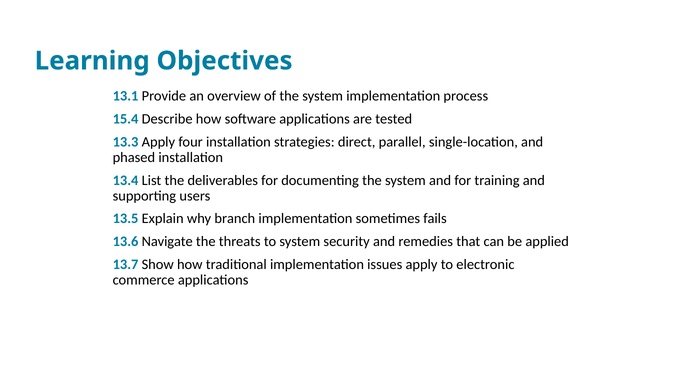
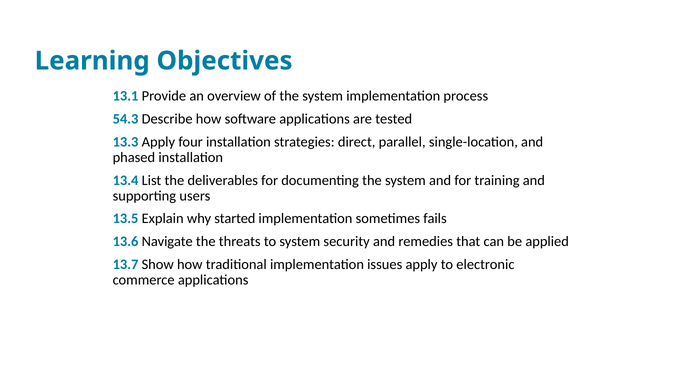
15.4: 15.4 -> 54.3 (126, 119)
branch: branch -> started (235, 219)
